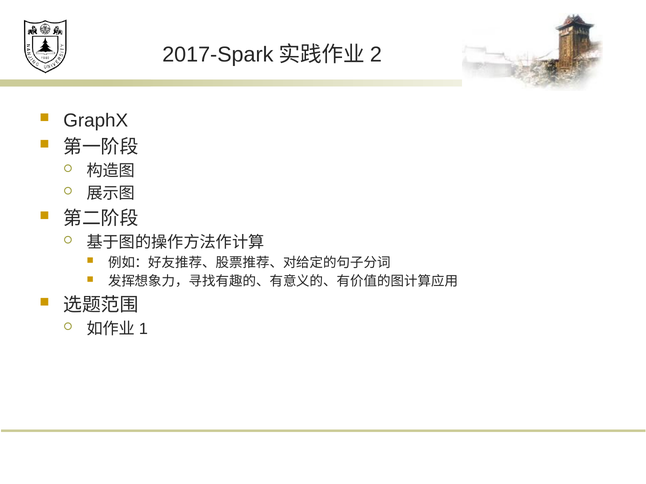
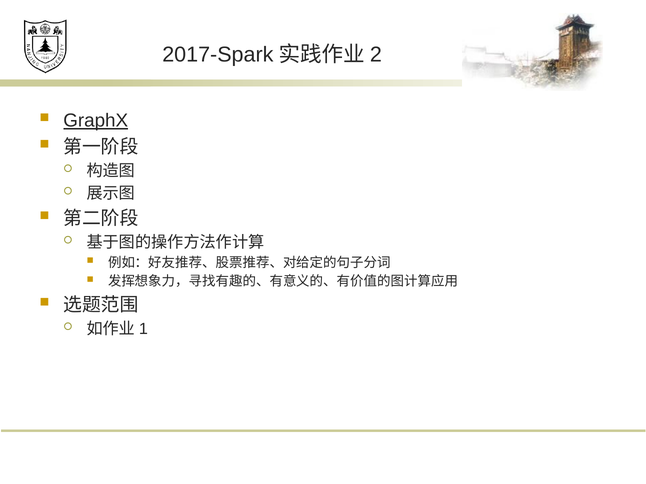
GraphX underline: none -> present (96, 121)
